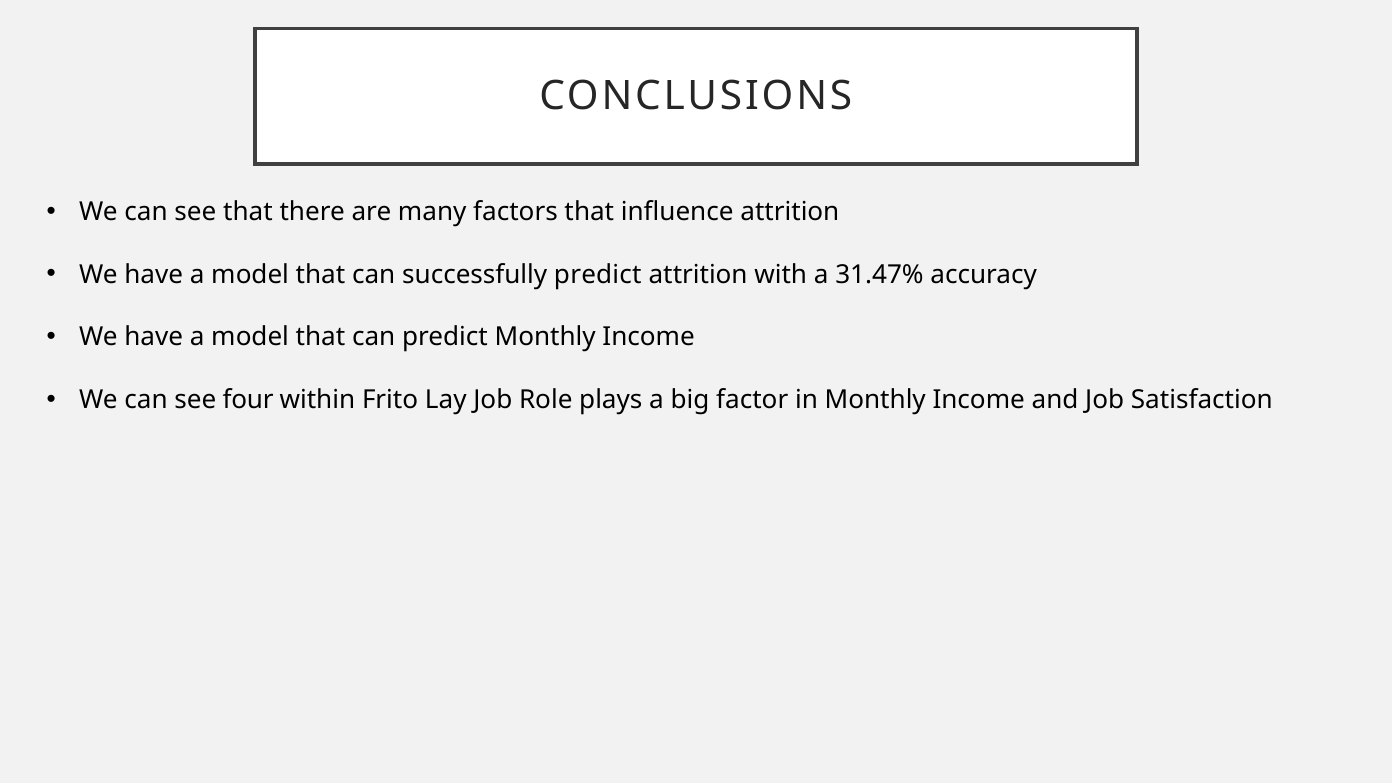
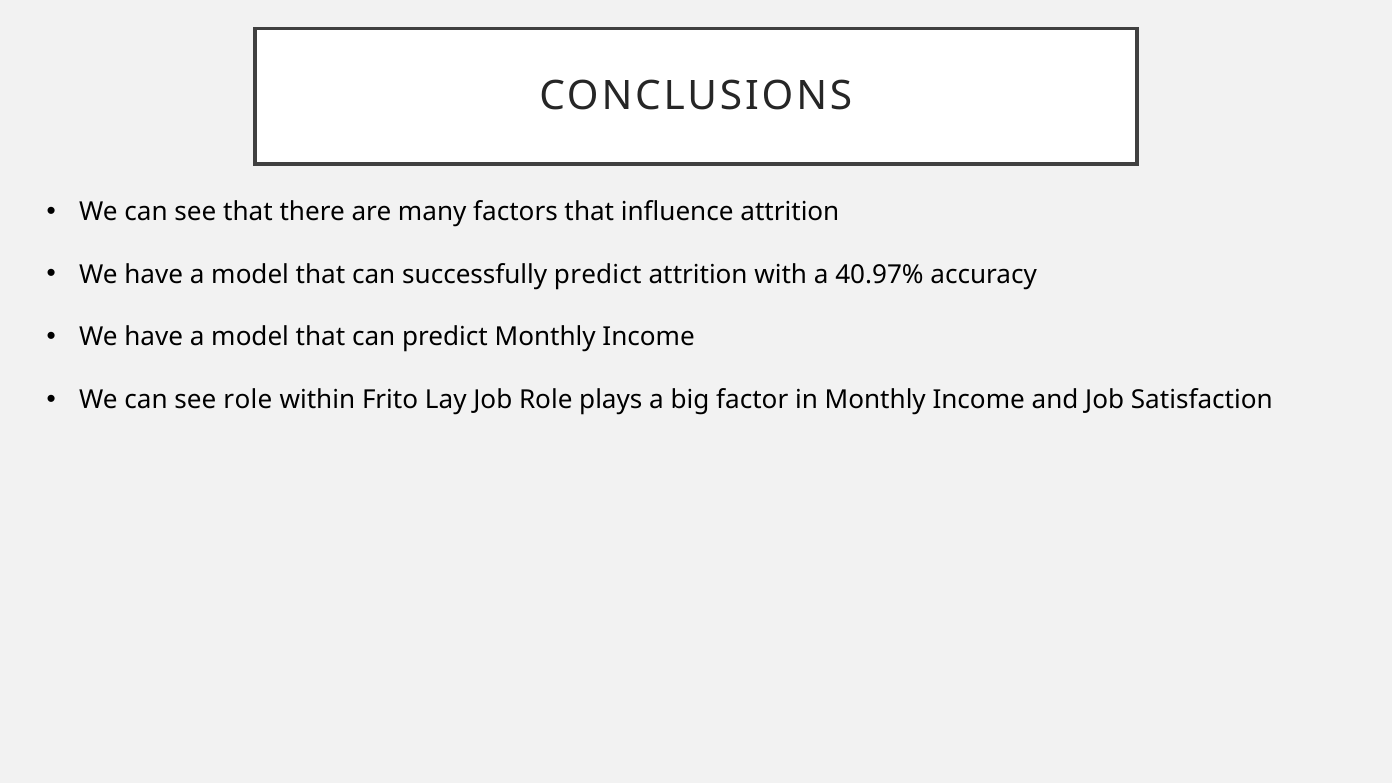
31.47%: 31.47% -> 40.97% (879, 275)
see four: four -> role (248, 400)
